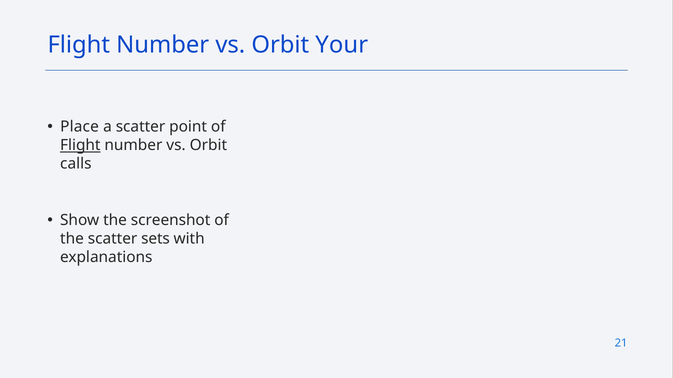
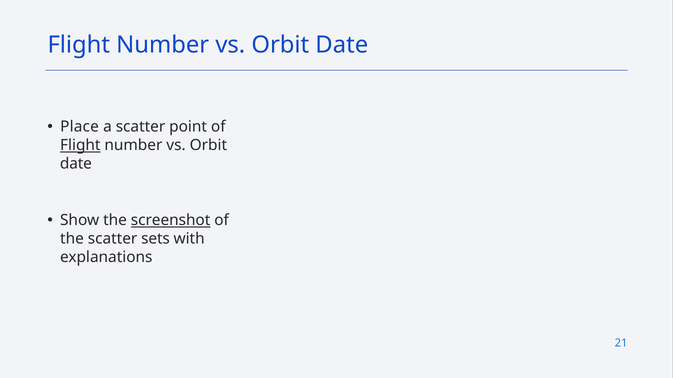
Your: Your -> Date (342, 45)
calls: calls -> date (76, 164)
screenshot underline: none -> present (171, 221)
